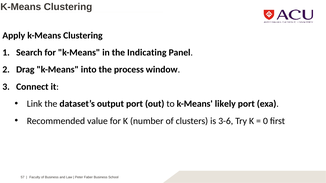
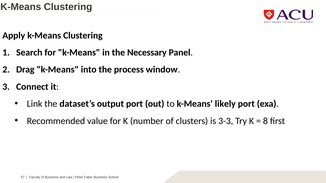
Indicating: Indicating -> Necessary (147, 53)
3-6: 3-6 -> 3-3 (226, 121)
0: 0 -> 8 (265, 121)
